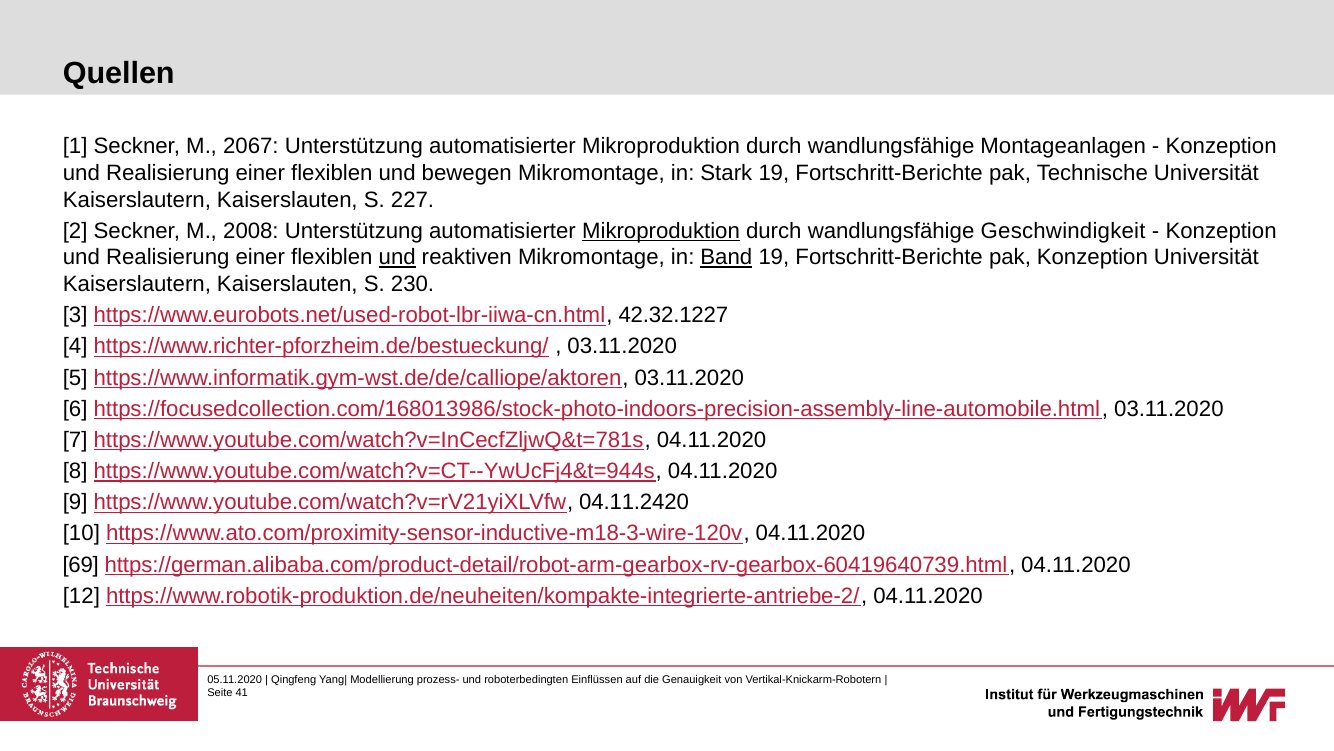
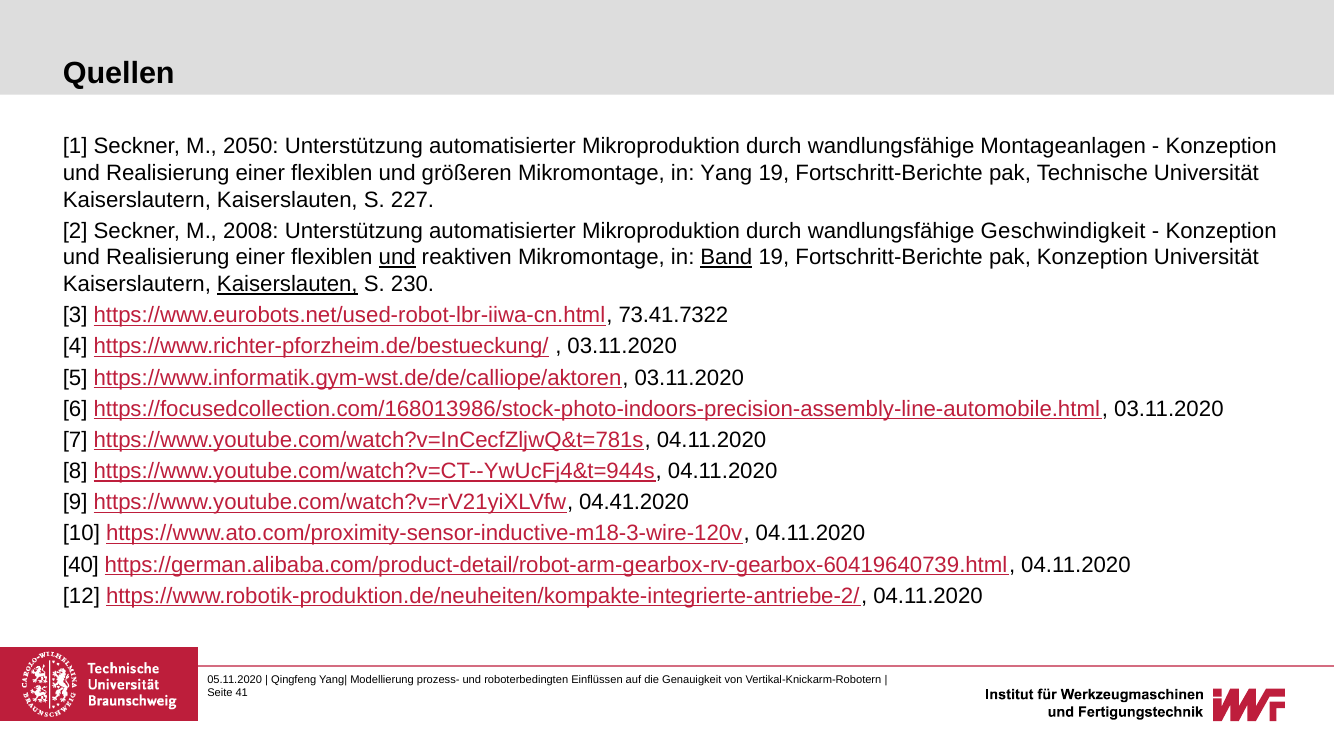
2067: 2067 -> 2050 (251, 146)
bewegen: bewegen -> größeren (467, 173)
Stark: Stark -> Yang (726, 173)
Mikroproduktion underline: present -> none (661, 231)
Kaiserslauten underline: none -> present (287, 284)
42.32.1227: 42.32.1227 -> 73.41.7322 (673, 315)
04.11.2420: 04.11.2420 -> 04.41.2020 (634, 502)
69: 69 -> 40 (81, 564)
